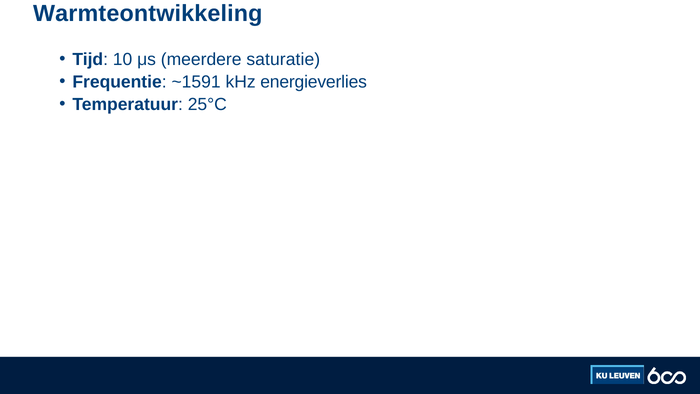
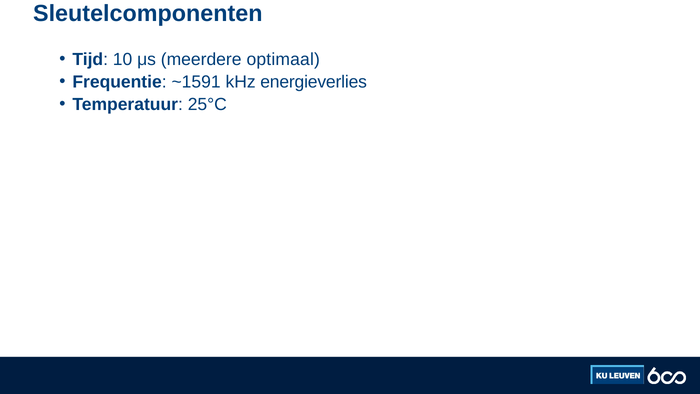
Warmteontwikkeling: Warmteontwikkeling -> Sleutelcomponenten (148, 13)
saturatie: saturatie -> optimaal (283, 59)
